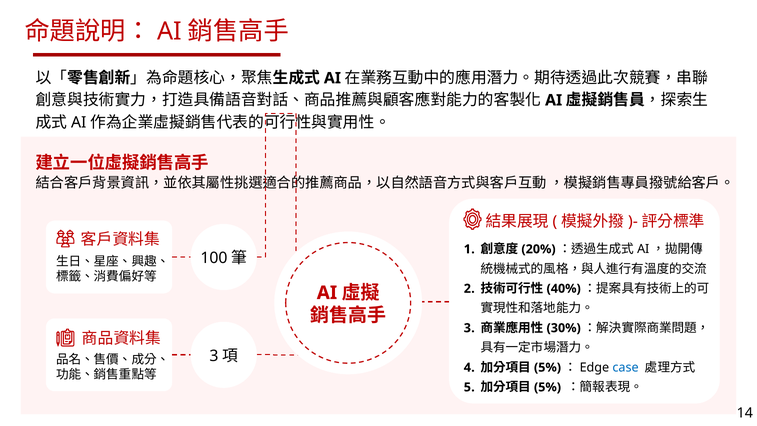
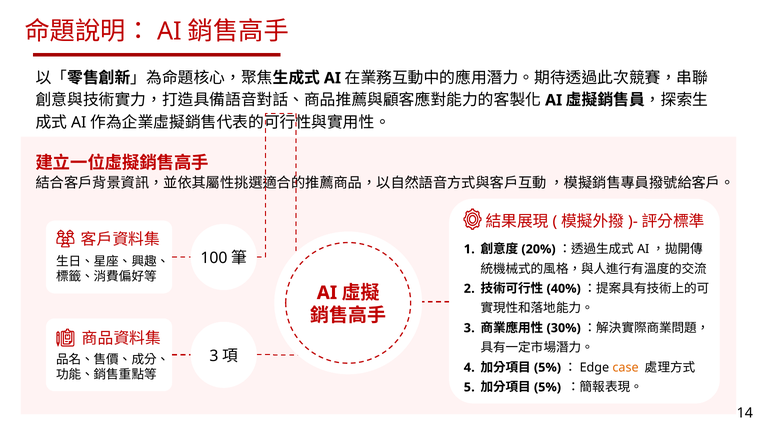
case colour: blue -> orange (626, 367)
